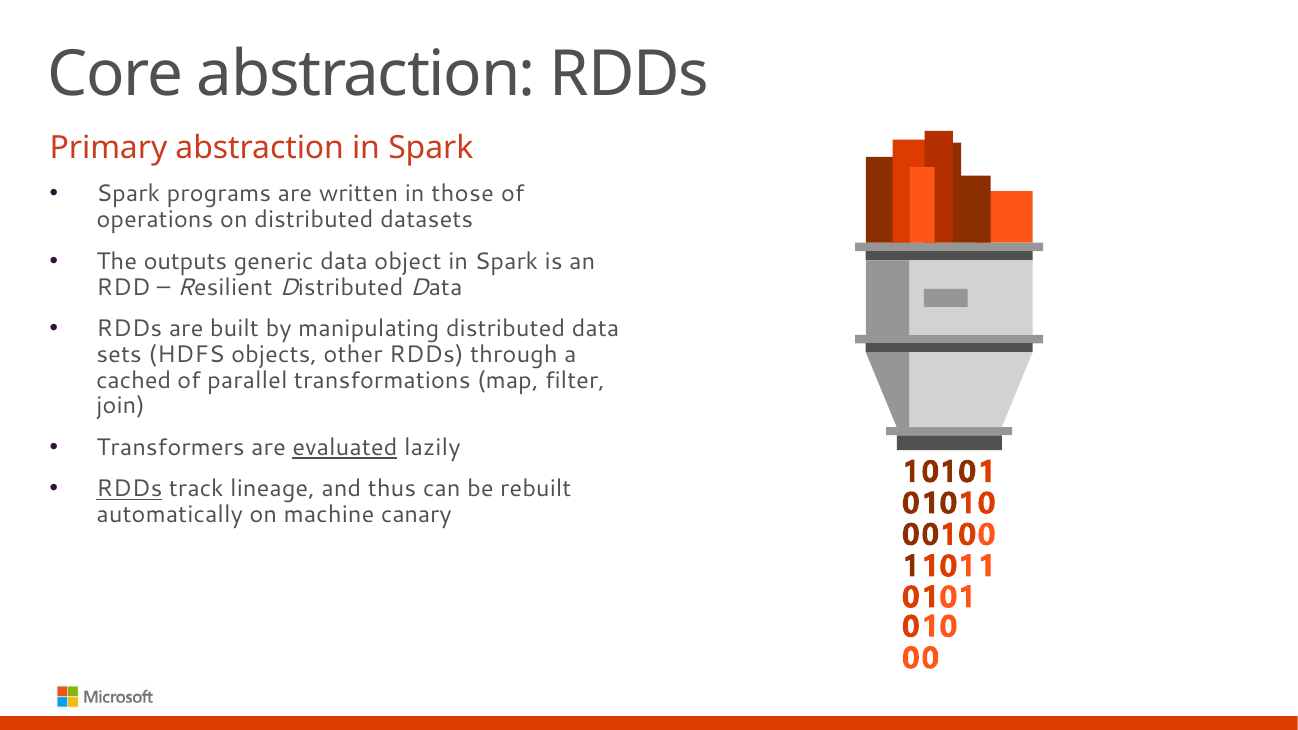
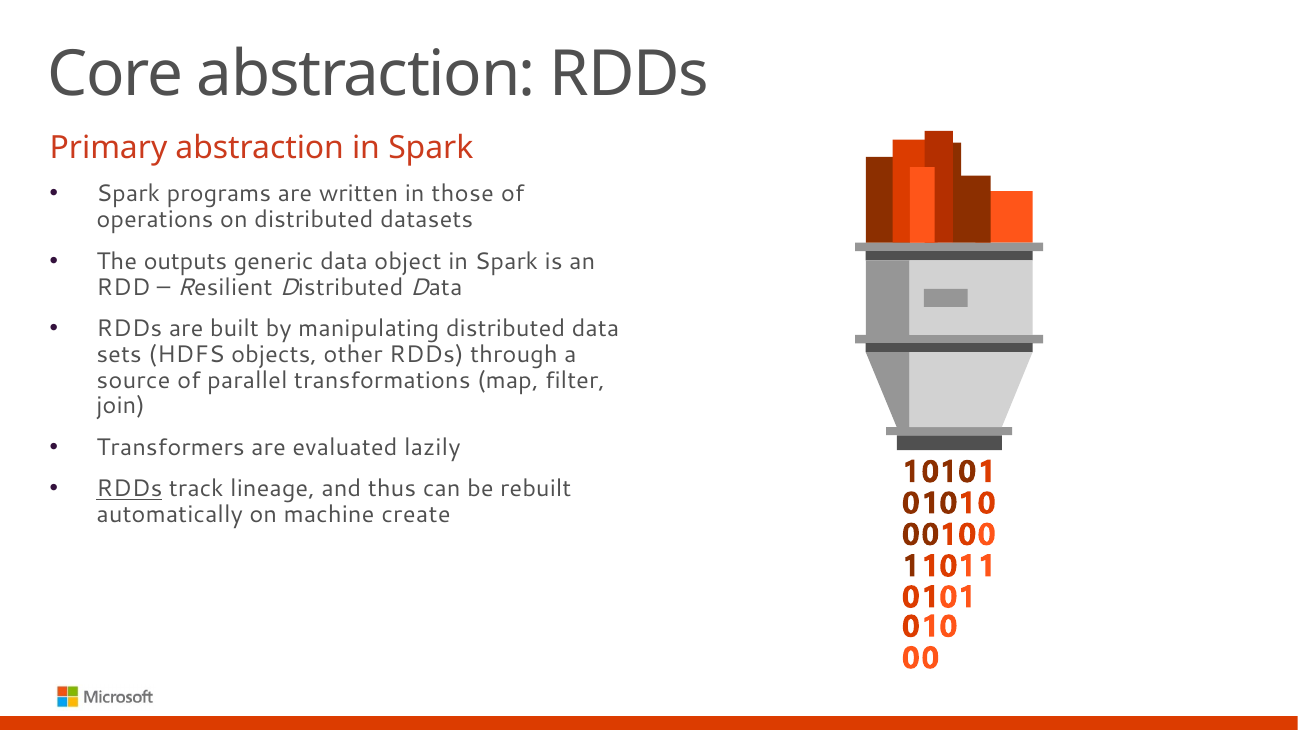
cached: cached -> source (133, 380)
evaluated underline: present -> none (345, 448)
canary: canary -> create (416, 515)
